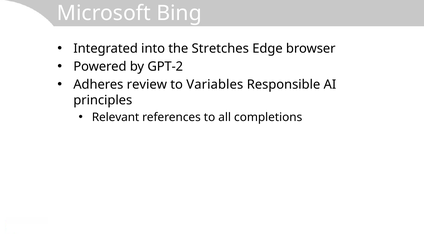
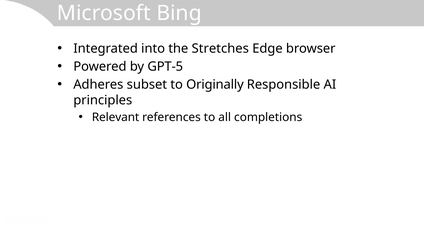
GPT-2: GPT-2 -> GPT-5 (165, 67)
review: review -> subset (147, 85)
Variables: Variables -> Originally (215, 85)
